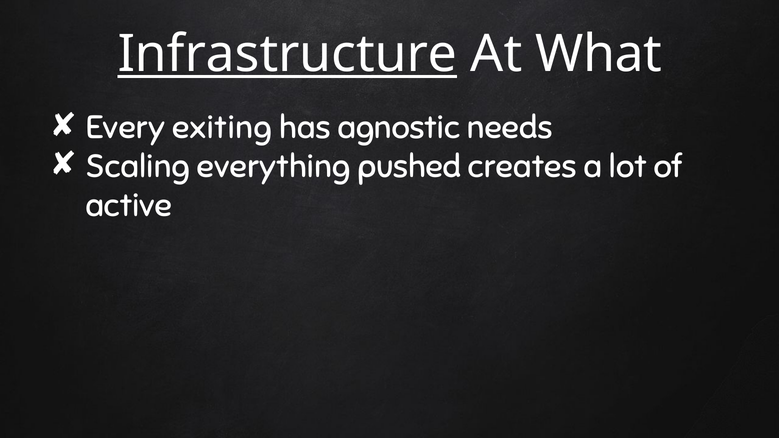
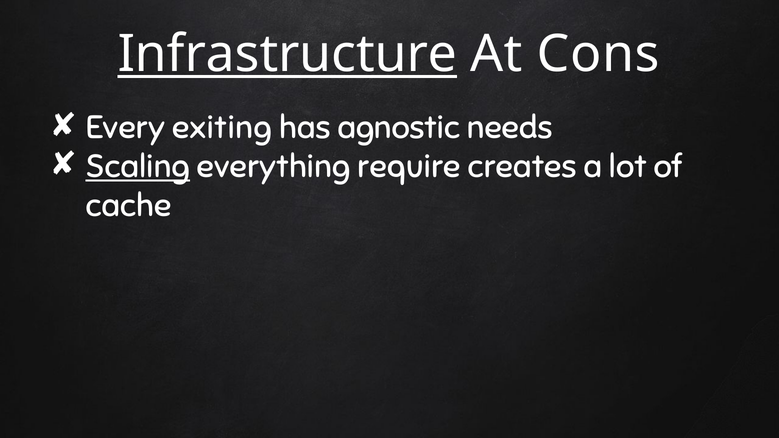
What: What -> Cons (598, 54)
Scaling underline: none -> present (138, 166)
pushed: pushed -> require (409, 166)
active: active -> cache (129, 205)
